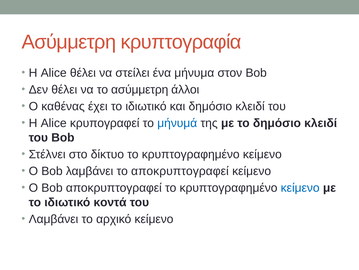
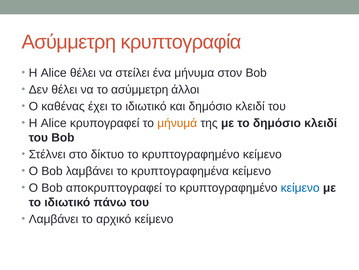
μήνυμά colour: blue -> orange (177, 123)
το αποκρυπτογραφεί: αποκρυπτογραφεί -> κρυπτογραφημένα (180, 171)
κοντά: κοντά -> πάνω (110, 202)
